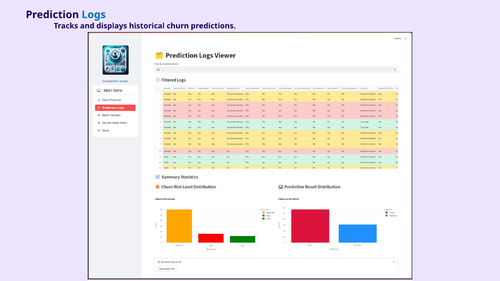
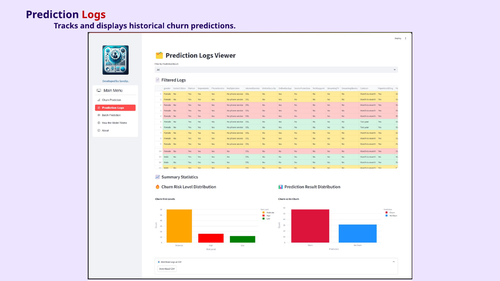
Logs colour: blue -> red (94, 15)
